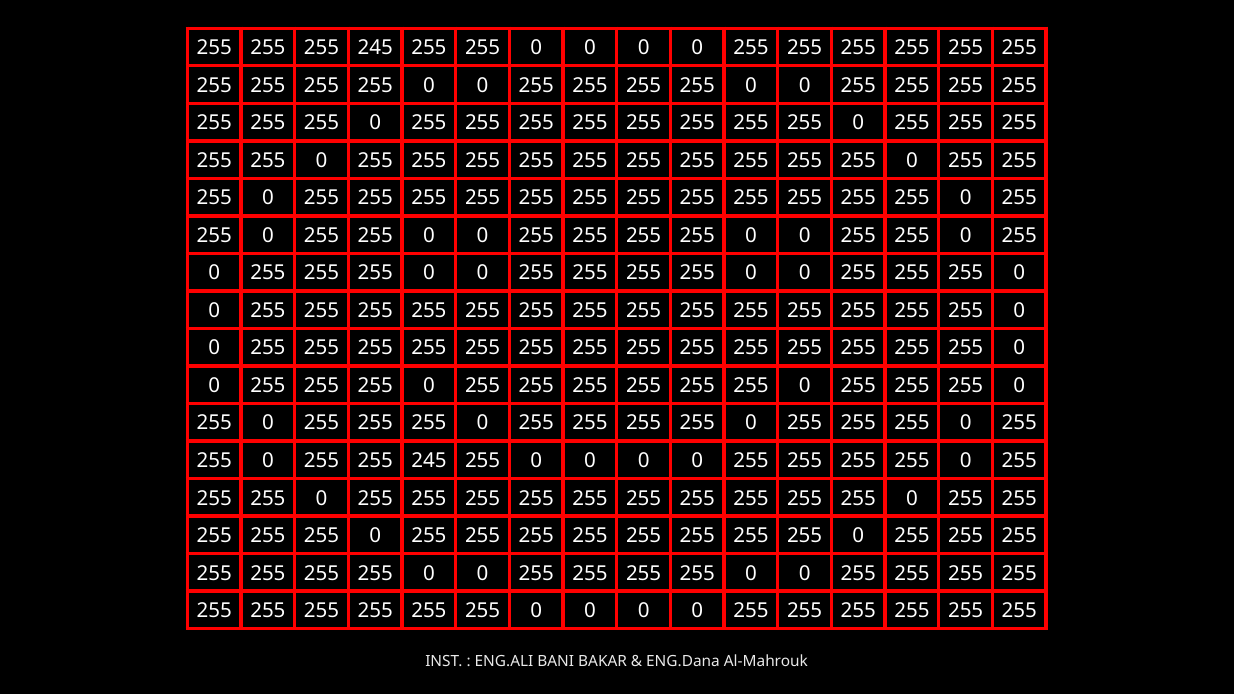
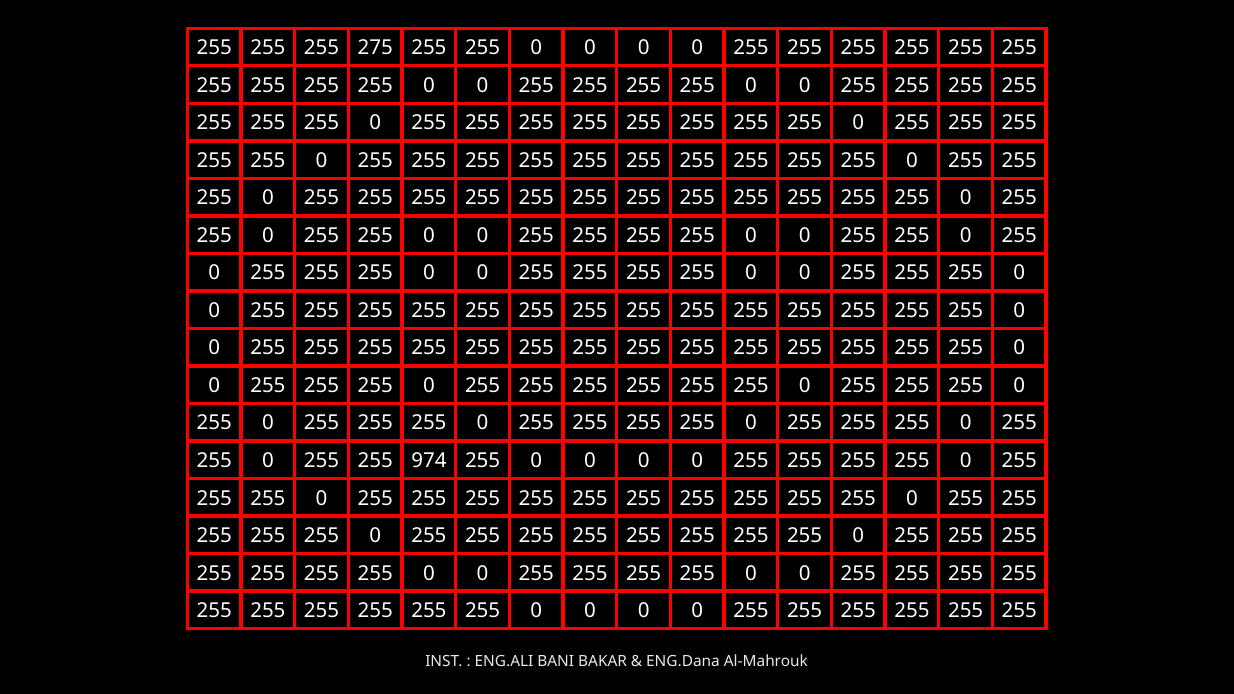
255 255 255 245: 245 -> 275 (375, 48)
0 255 255 245: 245 -> 974 (429, 461)
